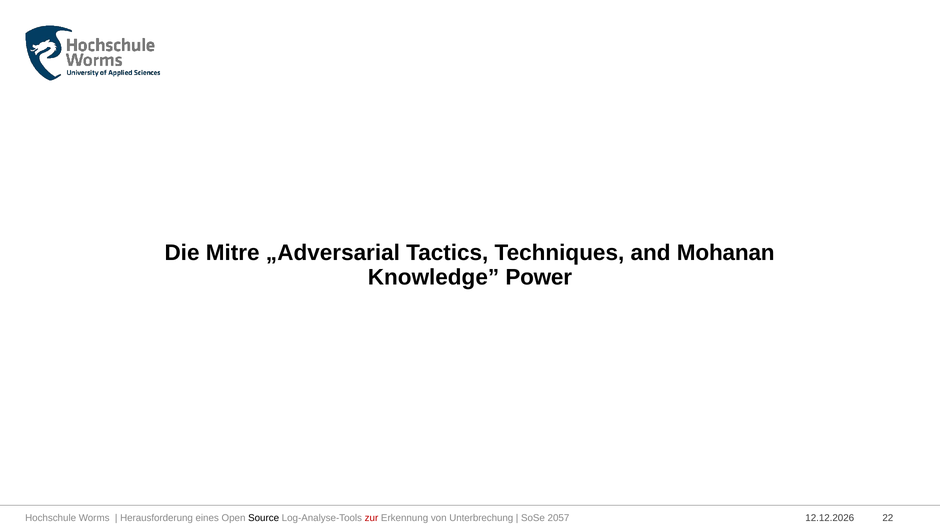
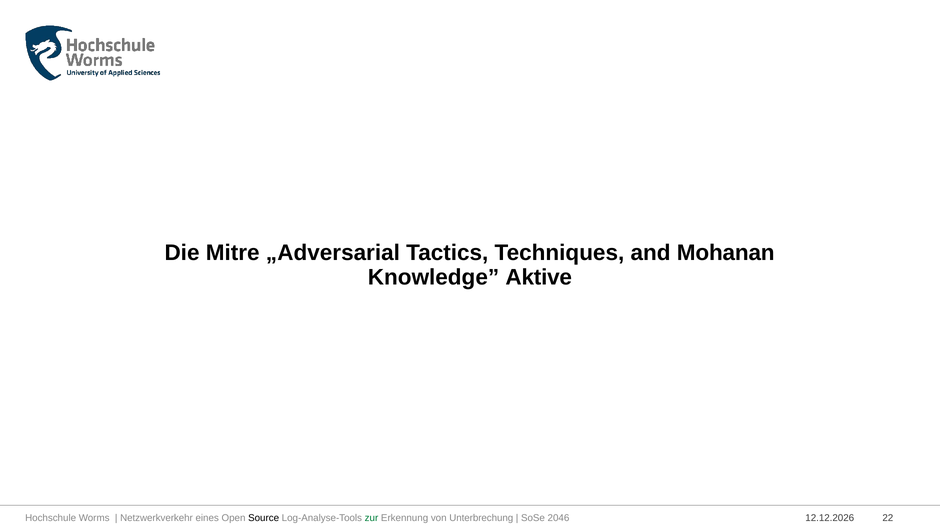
Power: Power -> Aktive (539, 277)
Herausforderung: Herausforderung -> Netzwerkverkehr (157, 518)
zur colour: red -> green (372, 518)
2057: 2057 -> 2046 (558, 518)
